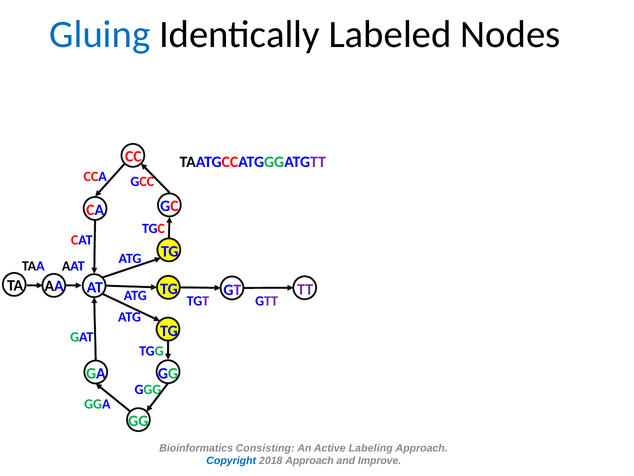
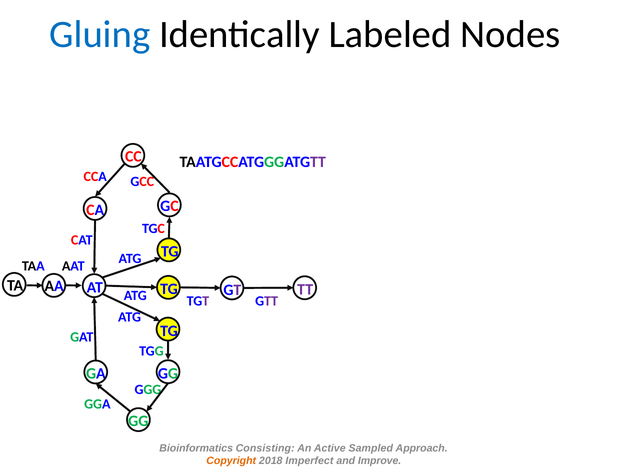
Labeling: Labeling -> Sampled (371, 448)
Copyright colour: blue -> orange (231, 460)
2018 Approach: Approach -> Imperfect (309, 460)
